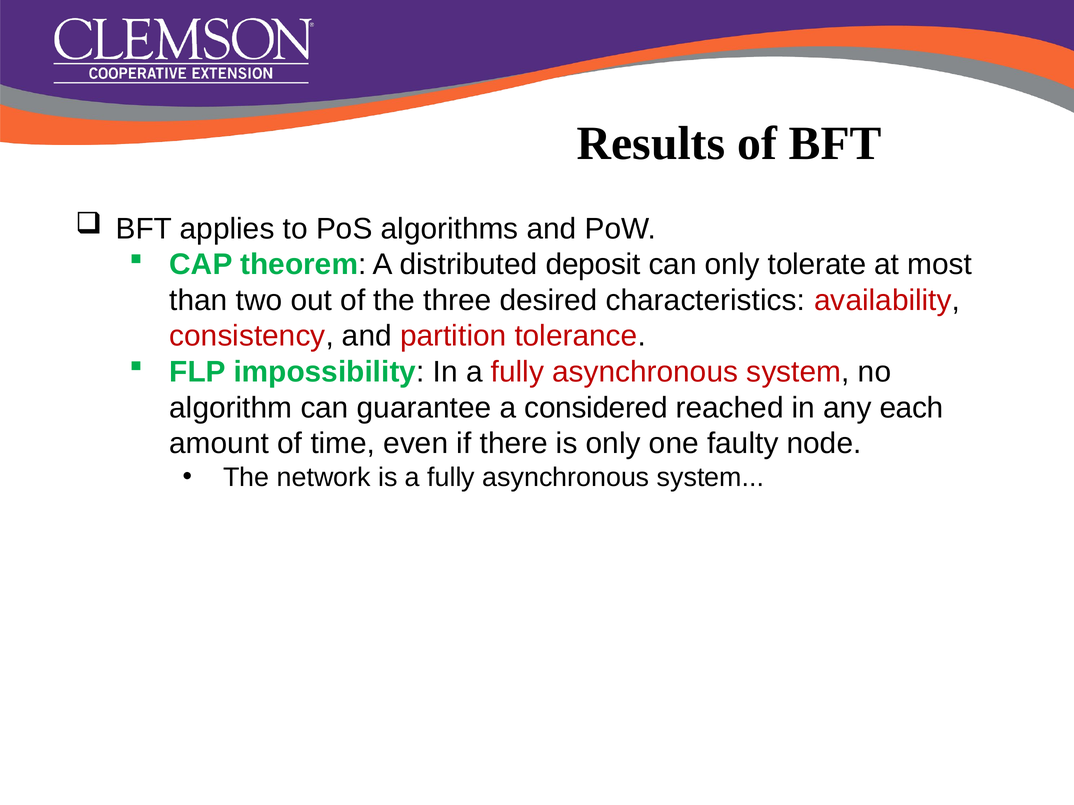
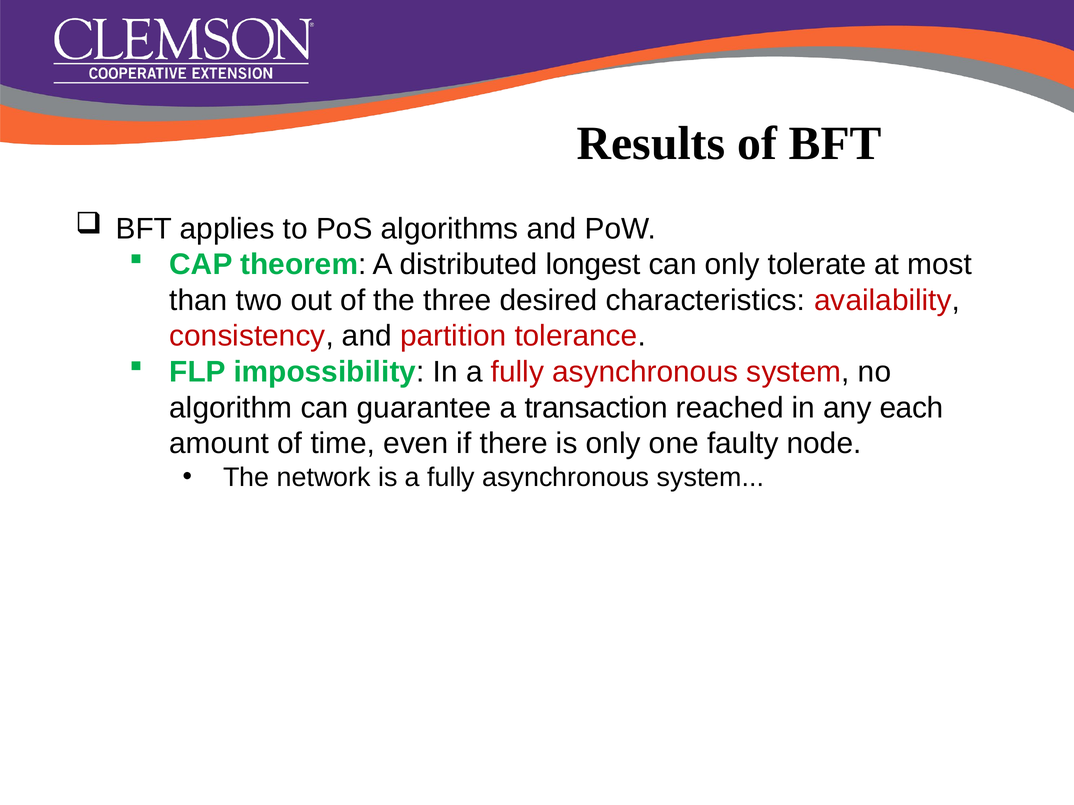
deposit: deposit -> longest (593, 265)
considered: considered -> transaction (596, 408)
